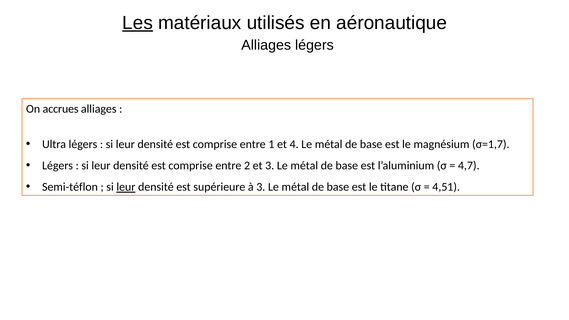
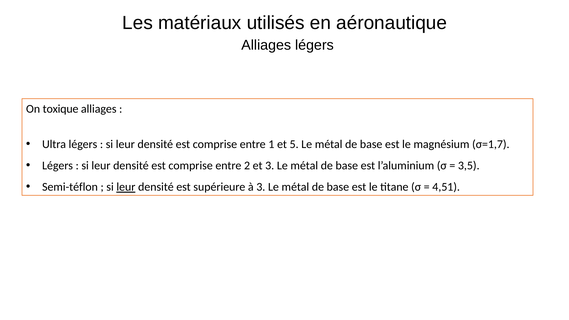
Les underline: present -> none (138, 23)
accrues: accrues -> toxique (61, 109)
4: 4 -> 5 (294, 144)
4,7: 4,7 -> 3,5 (469, 166)
